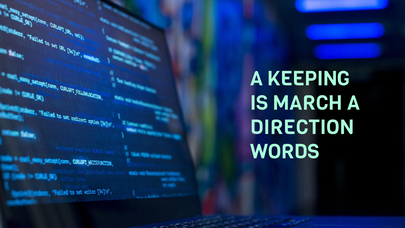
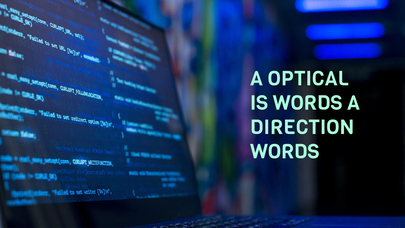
KEEPING: KEEPING -> OPTICAL (308, 79)
IS MARCH: MARCH -> WORDS (308, 103)
